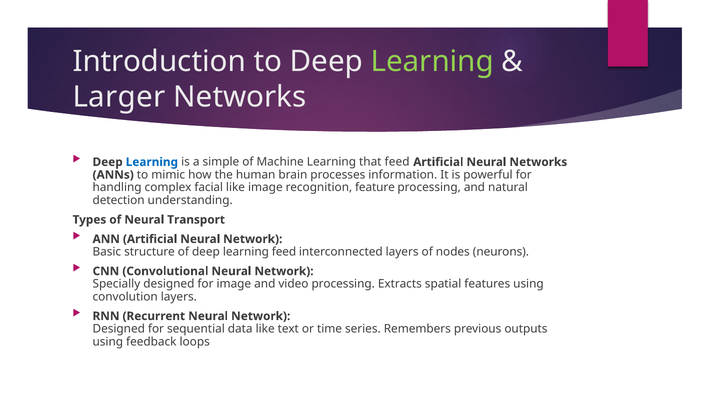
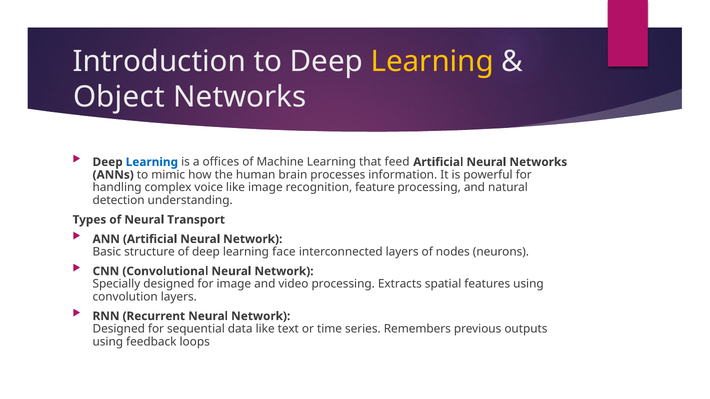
Learning colour: light green -> yellow (432, 62)
Larger: Larger -> Object (119, 97)
simple: simple -> offices (221, 162)
facial: facial -> voice (209, 188)
learning feed: feed -> face (284, 252)
